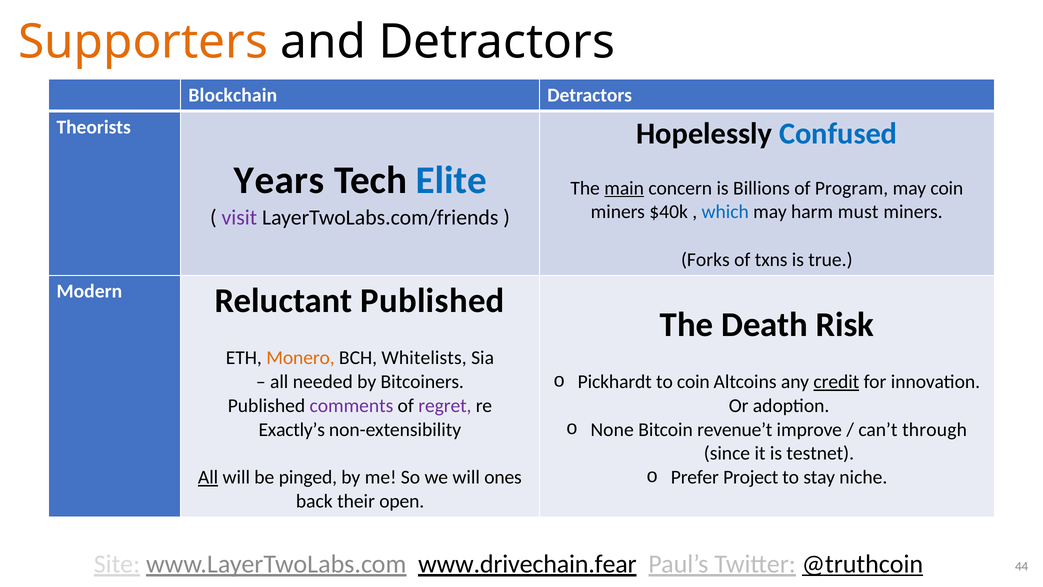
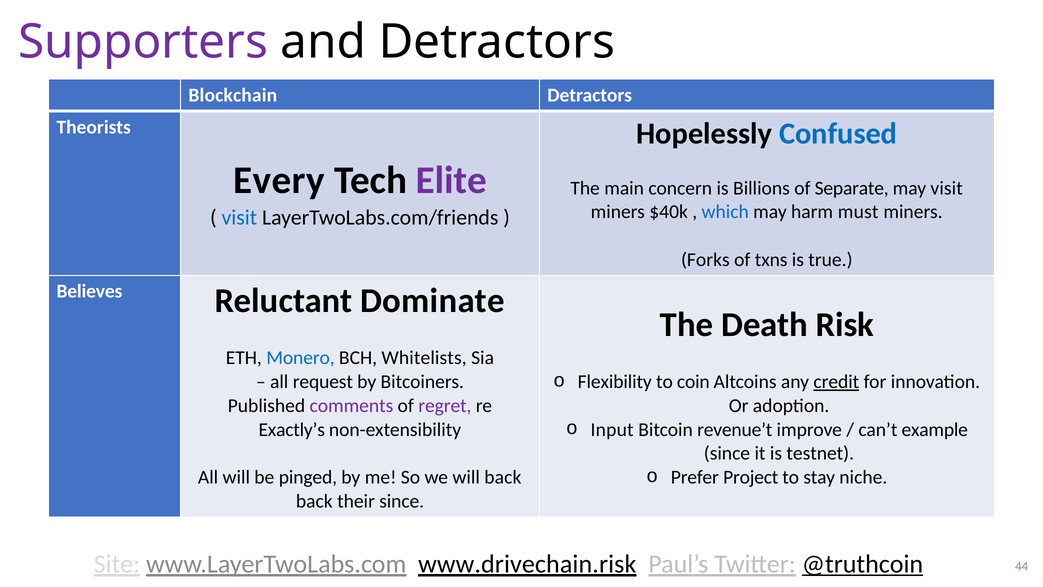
Supporters colour: orange -> purple (143, 42)
Years: Years -> Every (279, 180)
Elite colour: blue -> purple (451, 180)
main underline: present -> none (624, 188)
Program: Program -> Separate (852, 188)
may coin: coin -> visit (947, 188)
visit colour: purple -> blue (239, 217)
Modern: Modern -> Believes (89, 291)
Reluctant Published: Published -> Dominate (432, 301)
Monero colour: orange -> blue (301, 358)
Pickhardt: Pickhardt -> Flexibility (615, 382)
needed: needed -> request (323, 382)
None: None -> Input (612, 429)
through: through -> example (935, 429)
All underline: present -> none (208, 477)
will ones: ones -> back (503, 477)
their open: open -> since (402, 501)
www.drivechain.fear: www.drivechain.fear -> www.drivechain.risk (527, 564)
